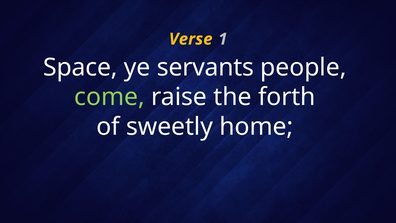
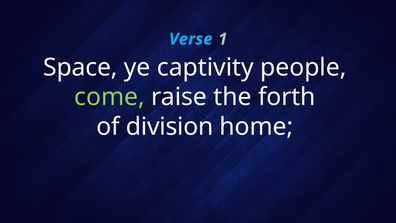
Verse colour: yellow -> light blue (191, 39)
servants: servants -> captivity (205, 67)
sweetly: sweetly -> division (170, 127)
